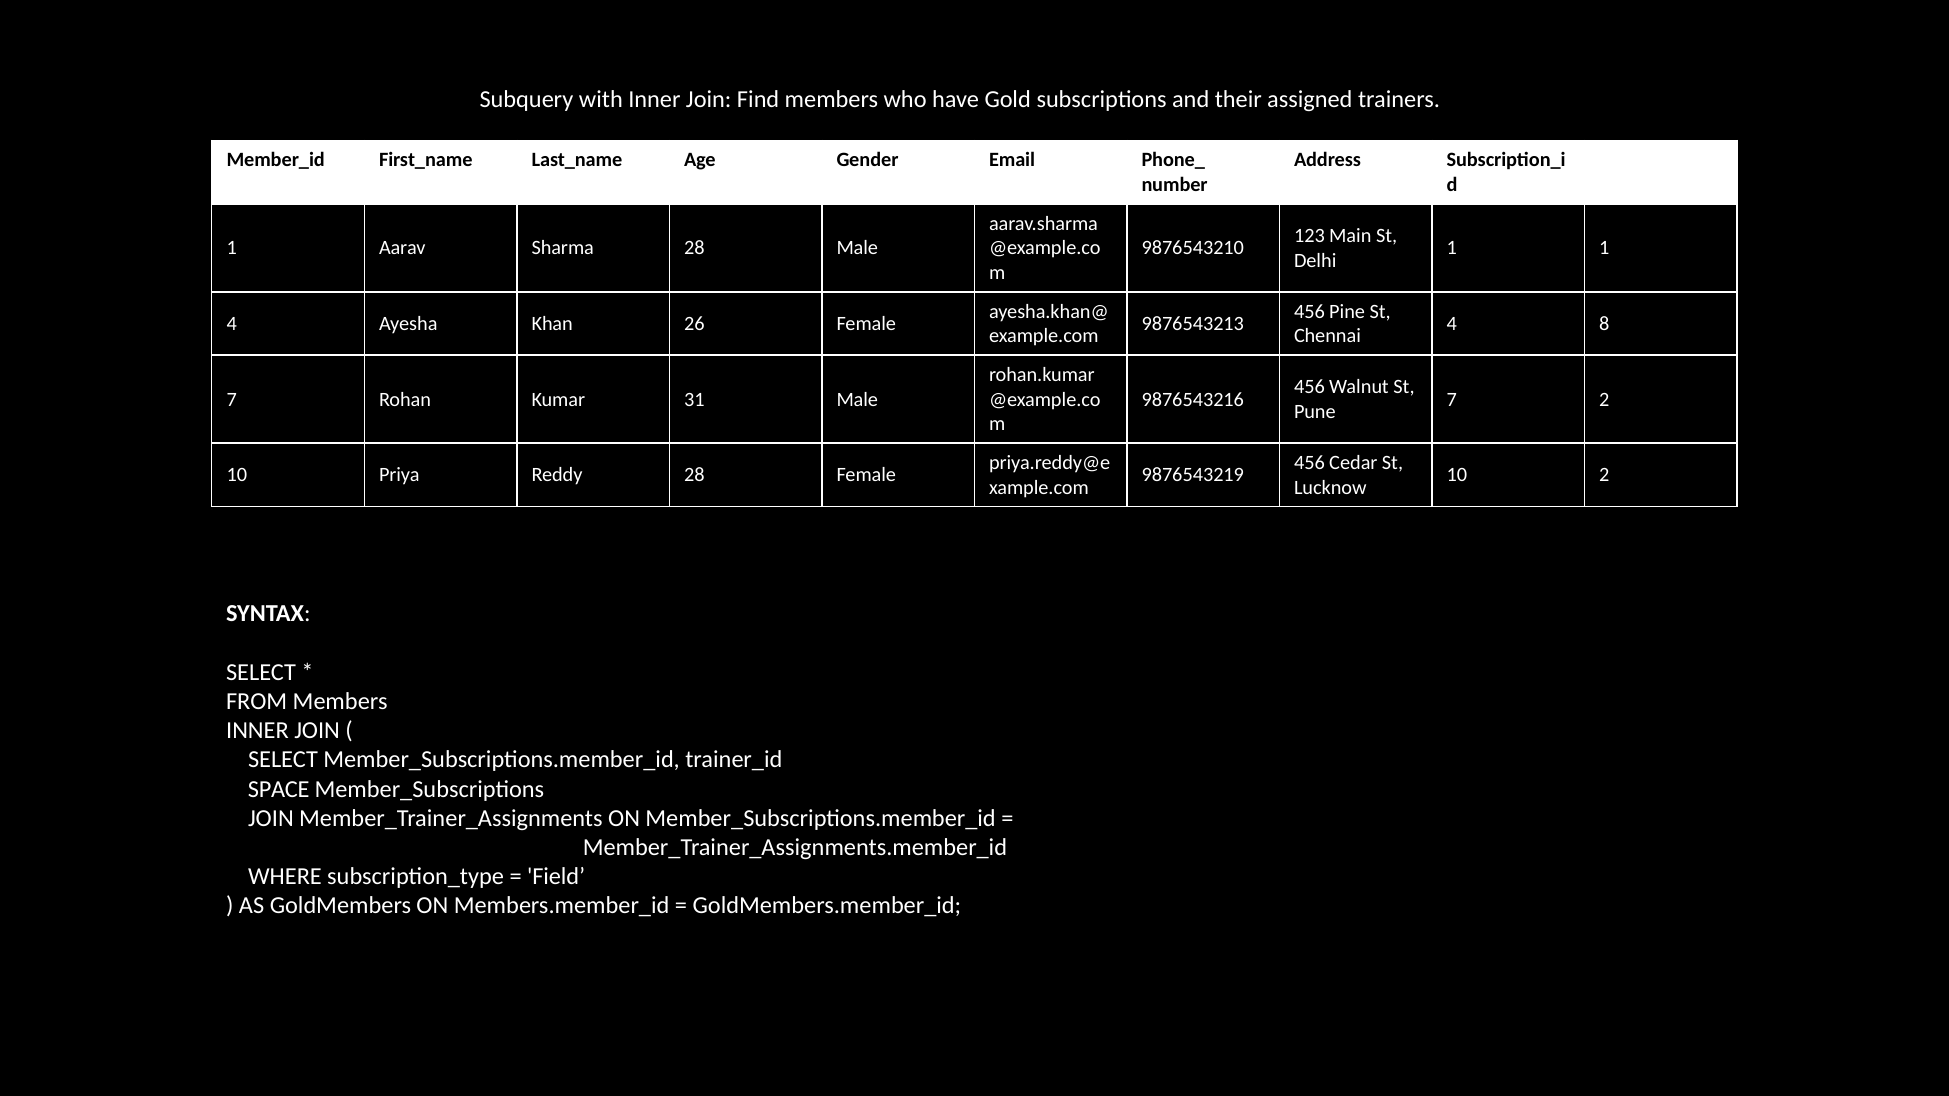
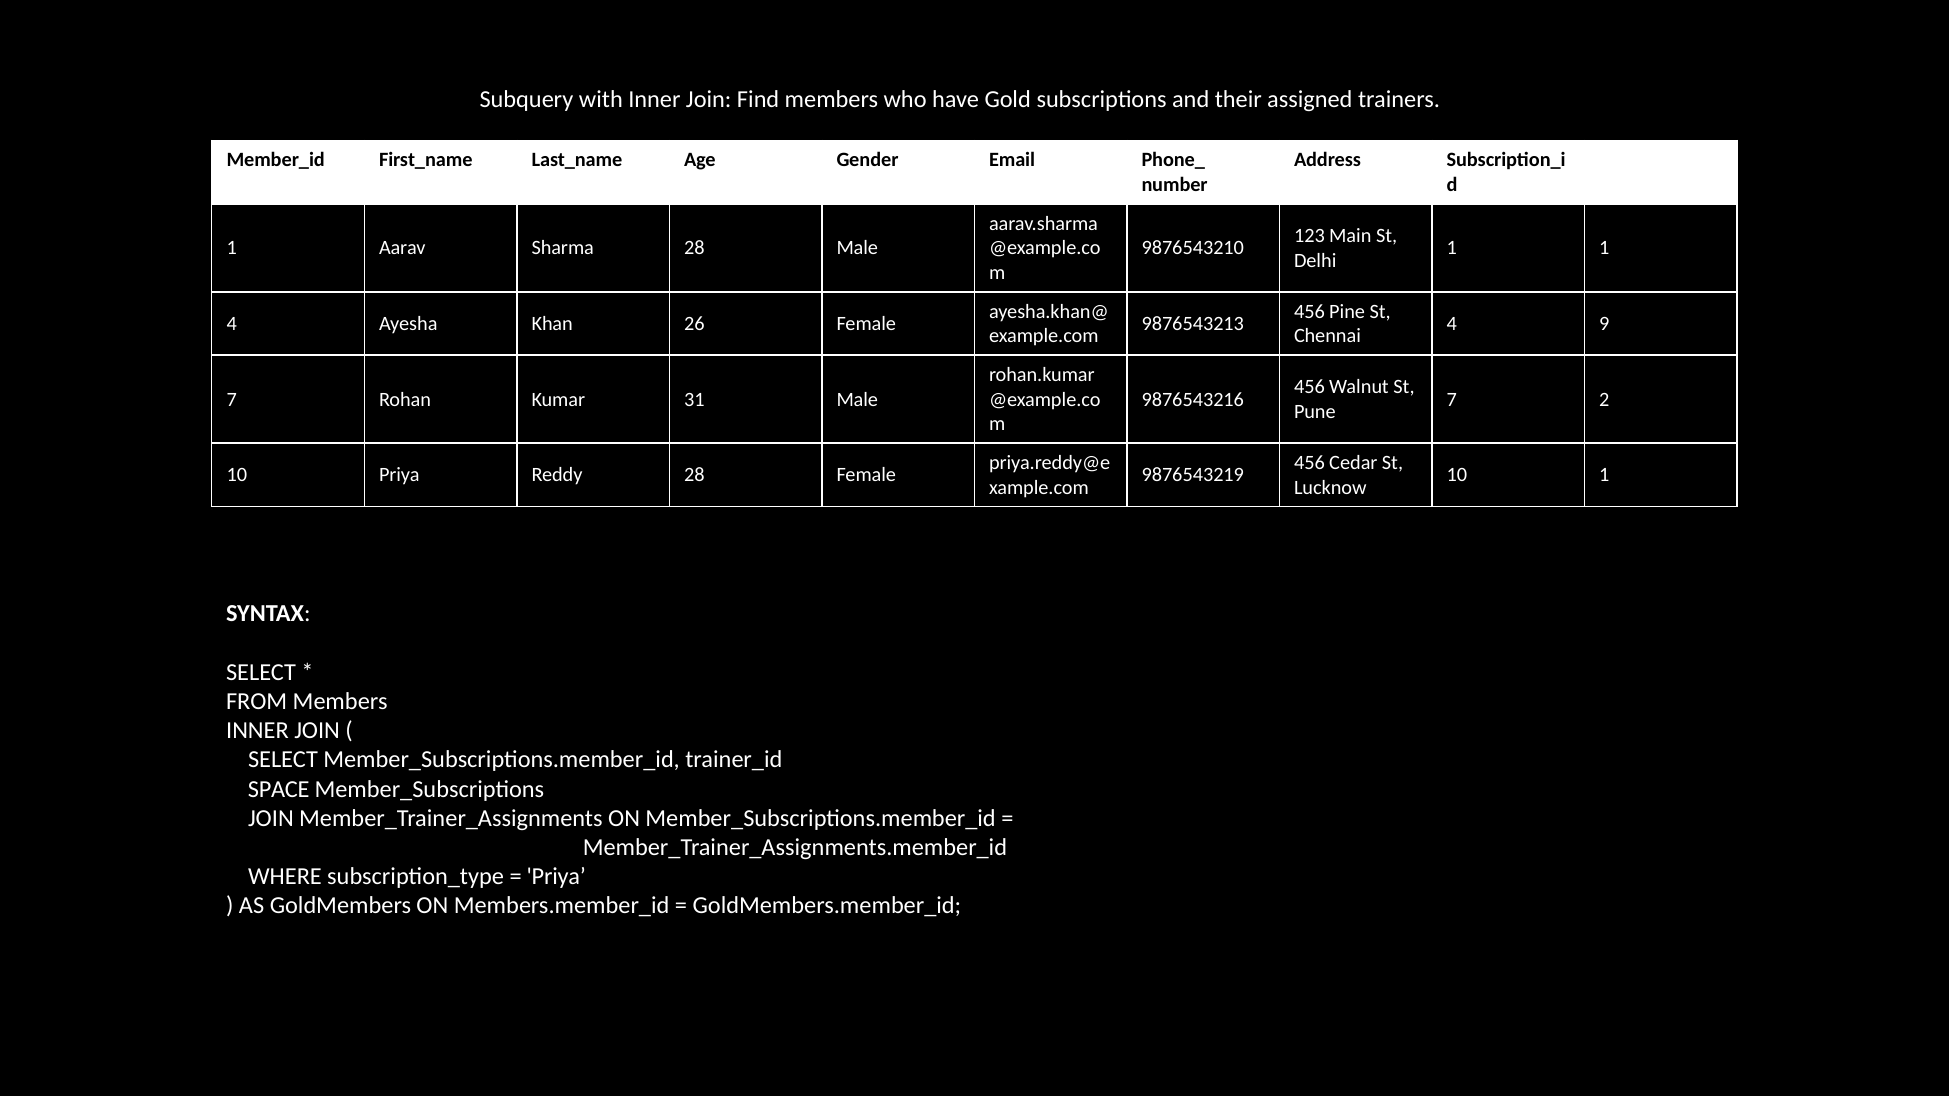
8: 8 -> 9 (1604, 324)
10 2: 2 -> 1 (1604, 475)
Field: Field -> Priya (556, 877)
